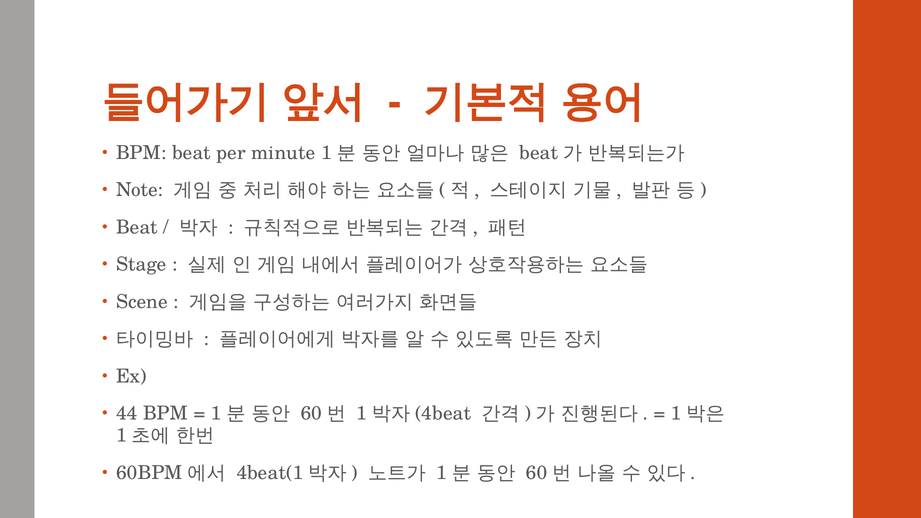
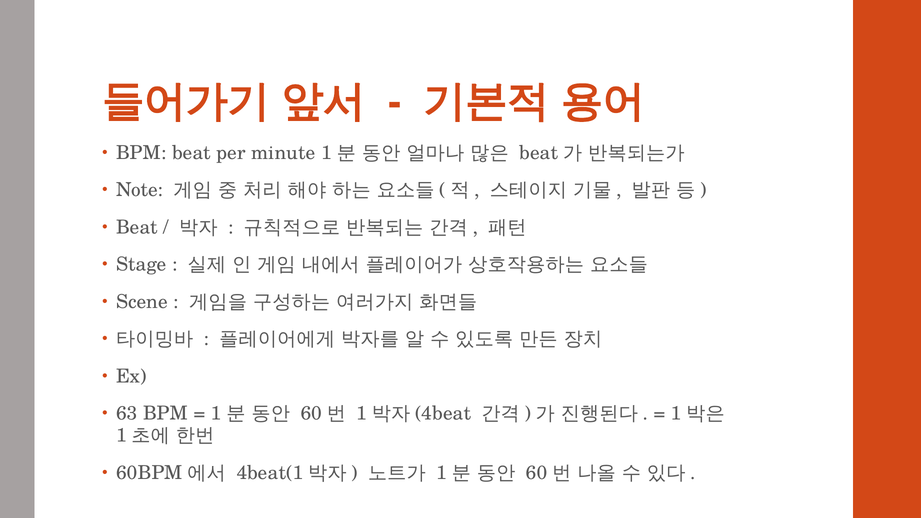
44: 44 -> 63 (127, 414)
